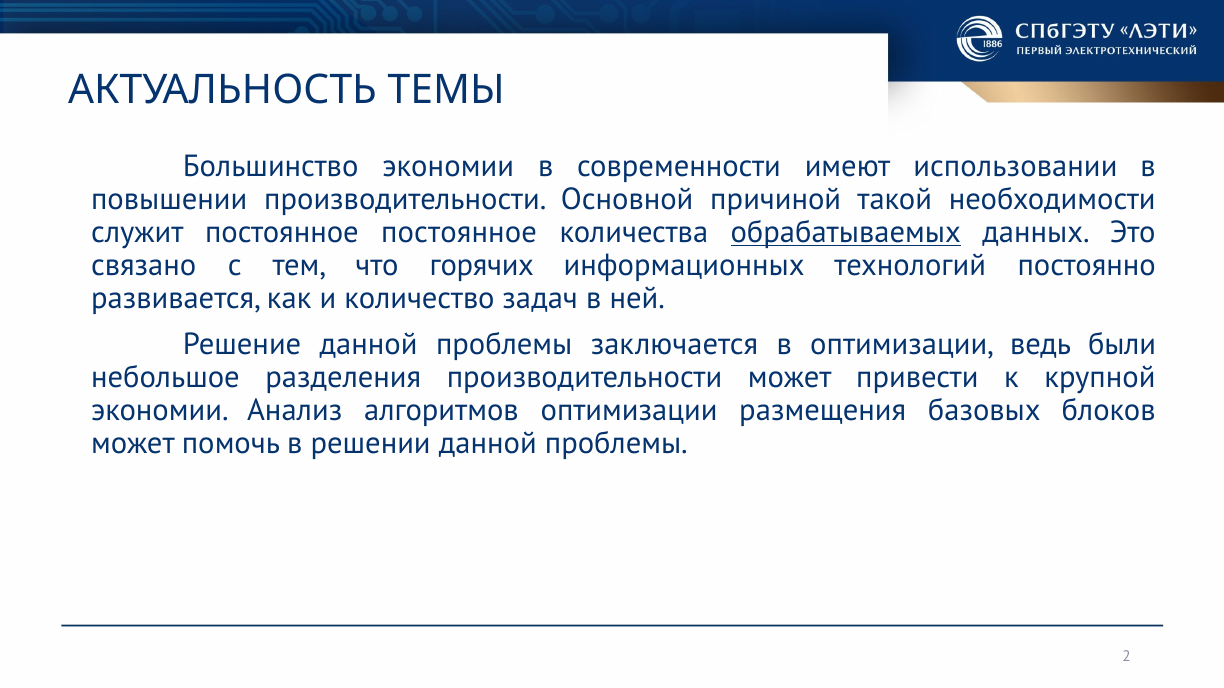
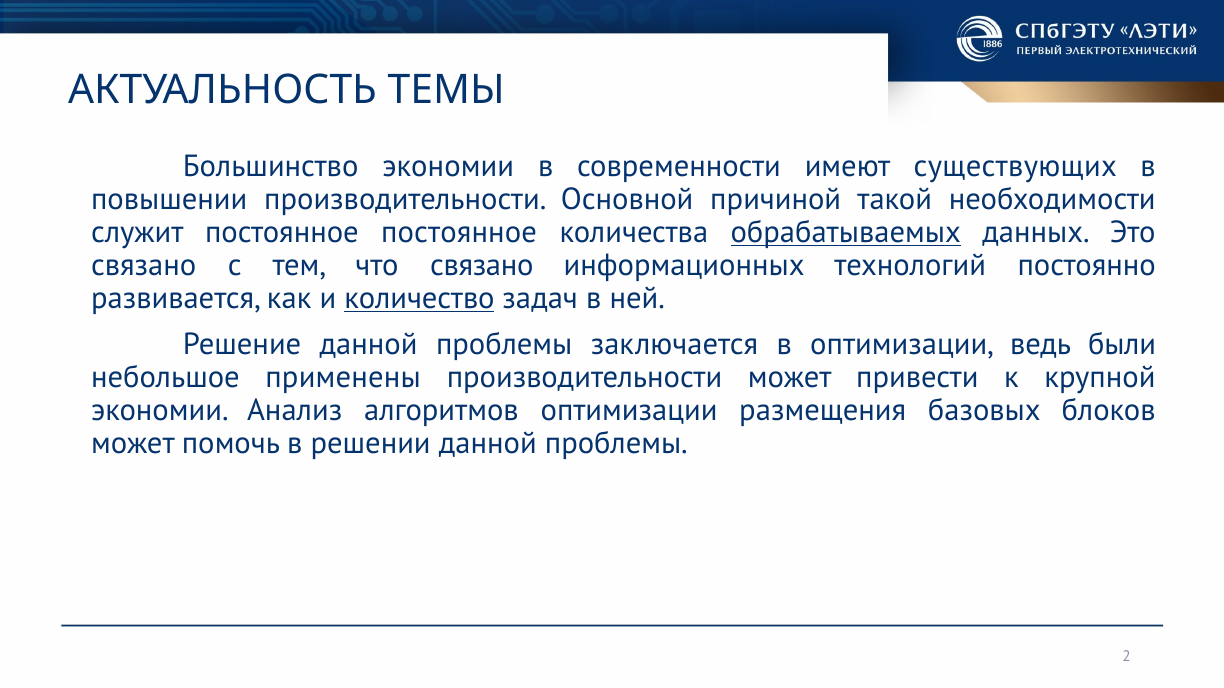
использовании: использовании -> существующих (1015, 166)
что горячих: горячих -> связано (482, 266)
количество underline: none -> present (420, 299)
разделения: разделения -> применены (343, 377)
